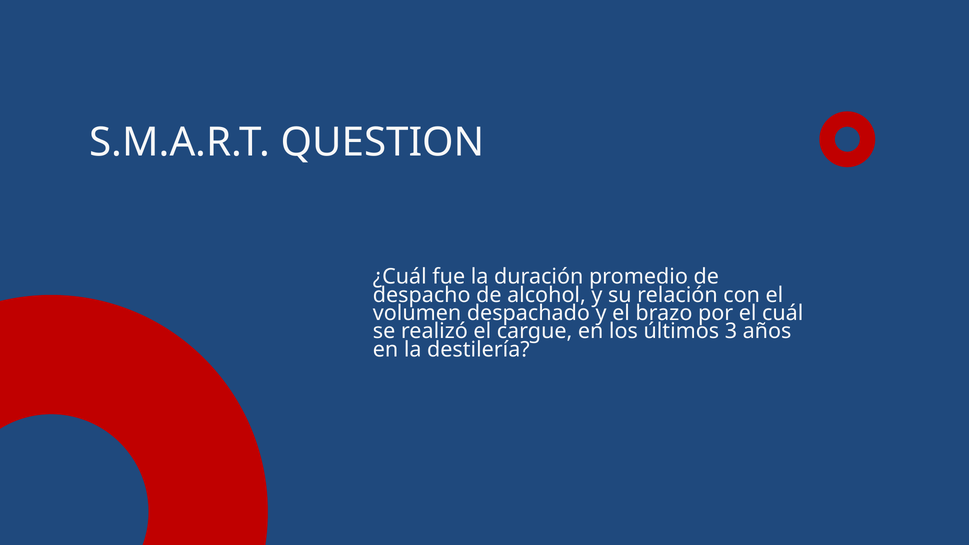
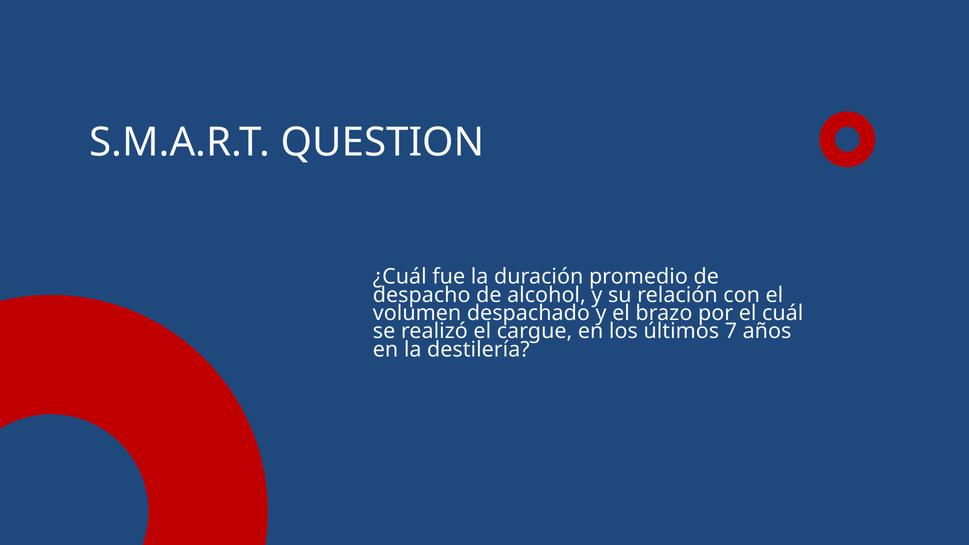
3: 3 -> 7 (731, 331)
